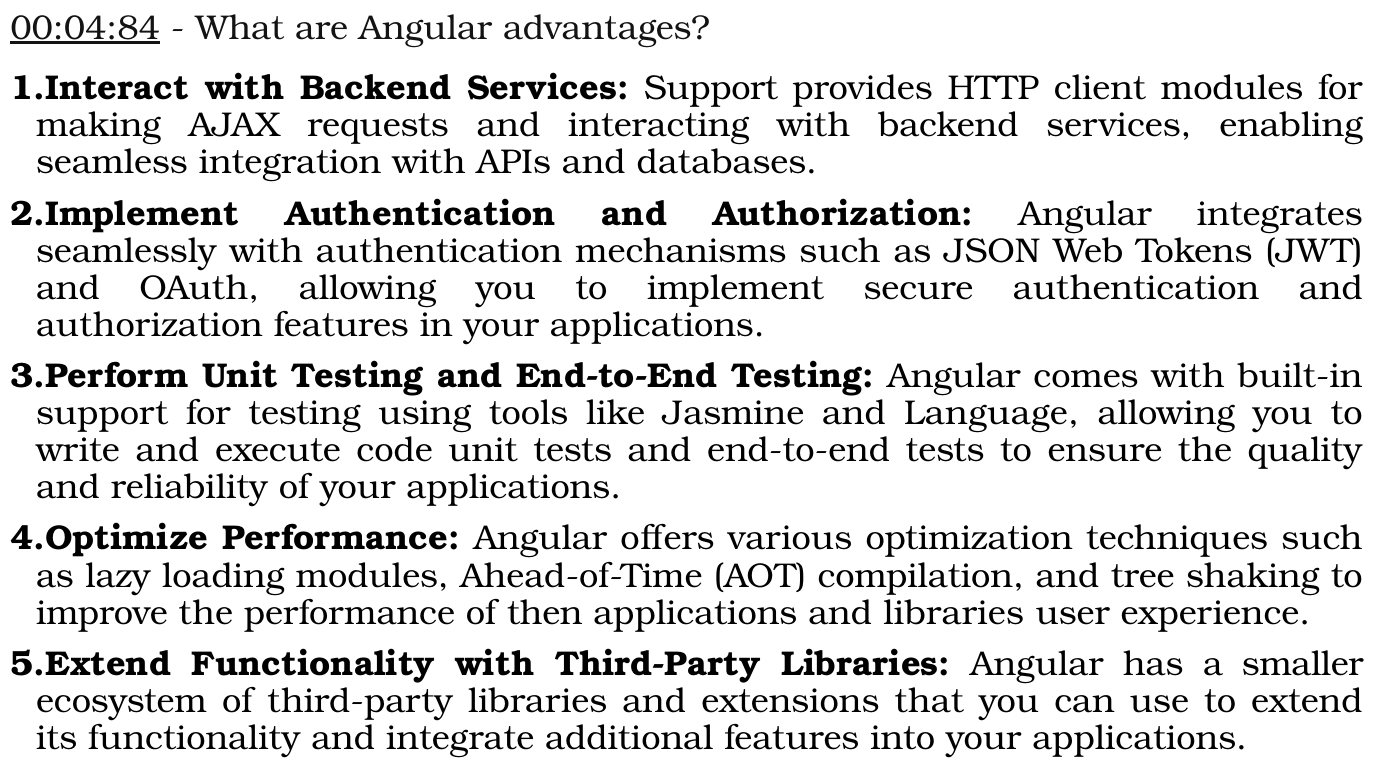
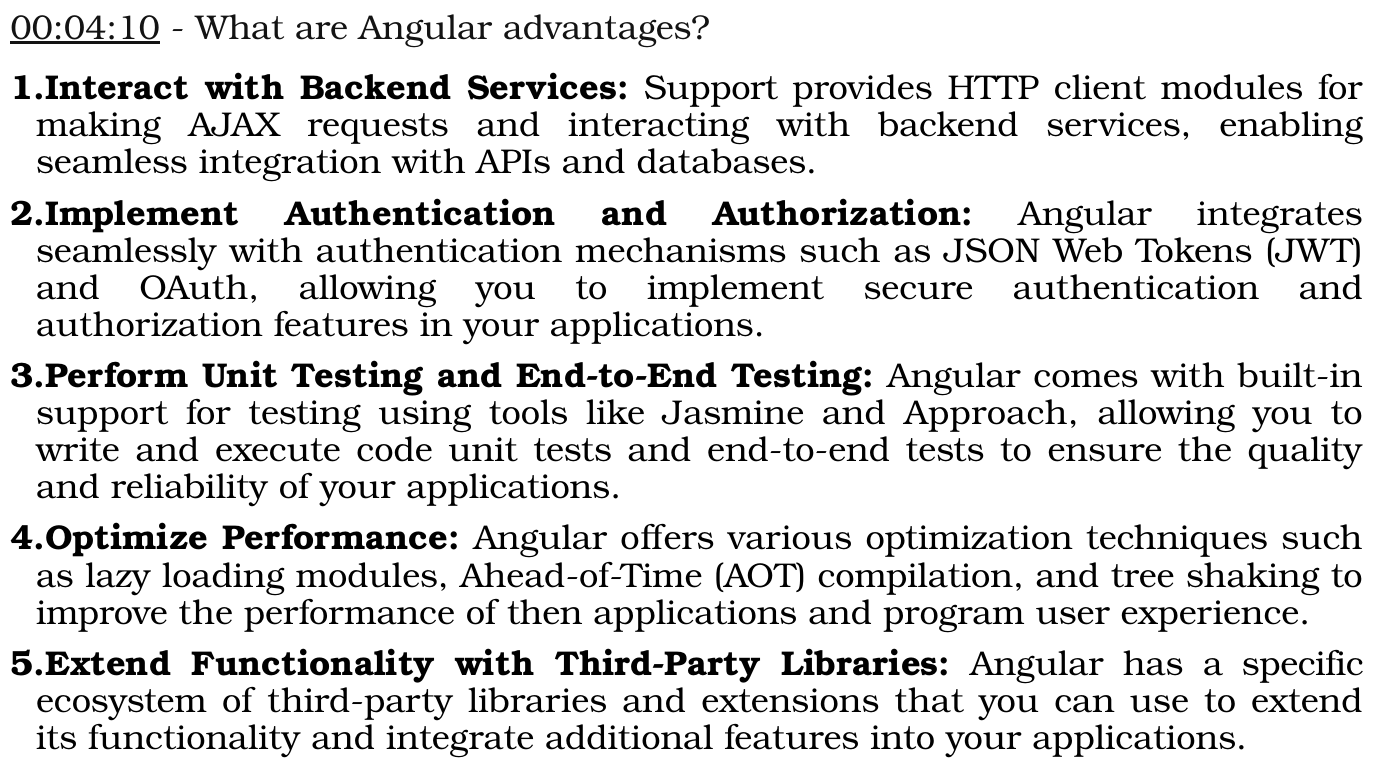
00:04:84: 00:04:84 -> 00:04:10 (85, 28)
Language: Language -> Approach (992, 413)
and libraries: libraries -> program (954, 613)
smaller: smaller -> specific (1303, 664)
